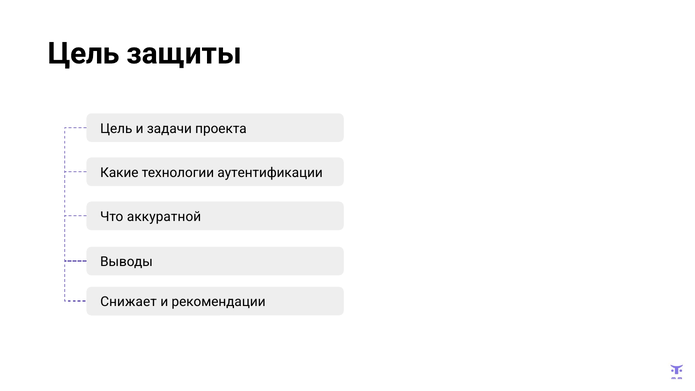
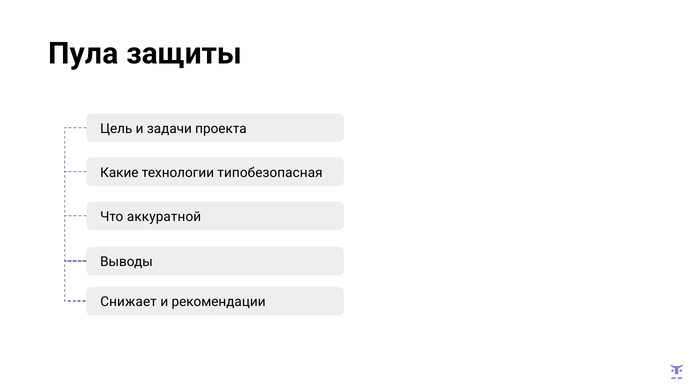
Цель: Цель -> Пула (83, 54)
аутентификации: аутентификации -> типобезопасная (270, 173)
